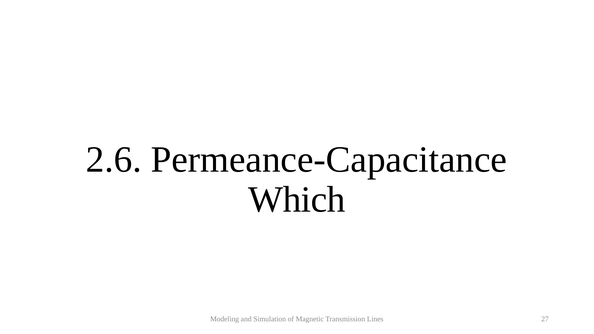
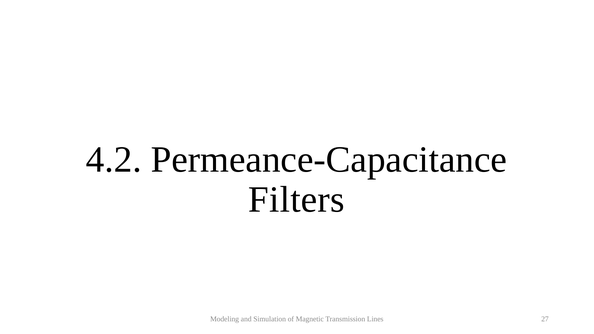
2.6: 2.6 -> 4.2 (114, 160)
Which: Which -> Filters (297, 200)
